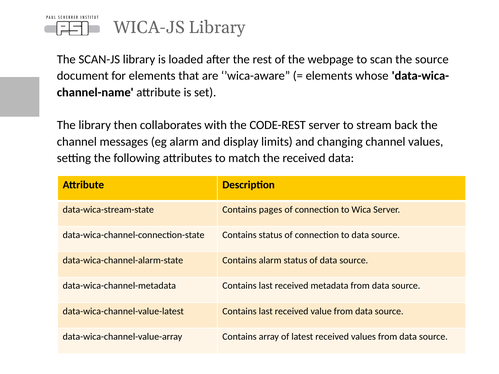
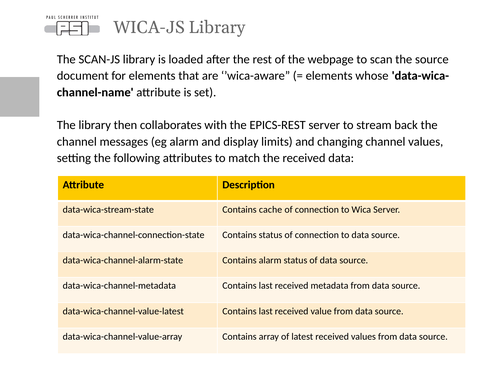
CODE-REST: CODE-REST -> EPICS-REST (278, 125)
pages: pages -> cache (271, 210)
